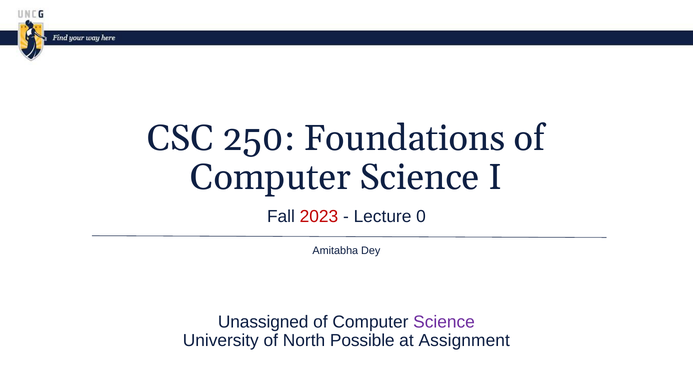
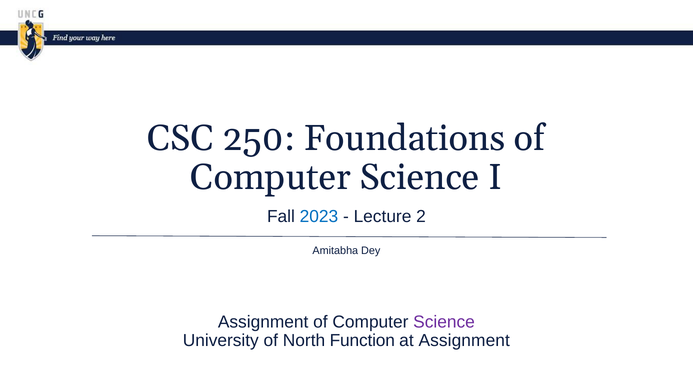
2023 colour: red -> blue (319, 217)
0: 0 -> 2 (421, 217)
Unassigned: Unassigned -> Assignment (263, 322)
Possible: Possible -> Function (362, 341)
